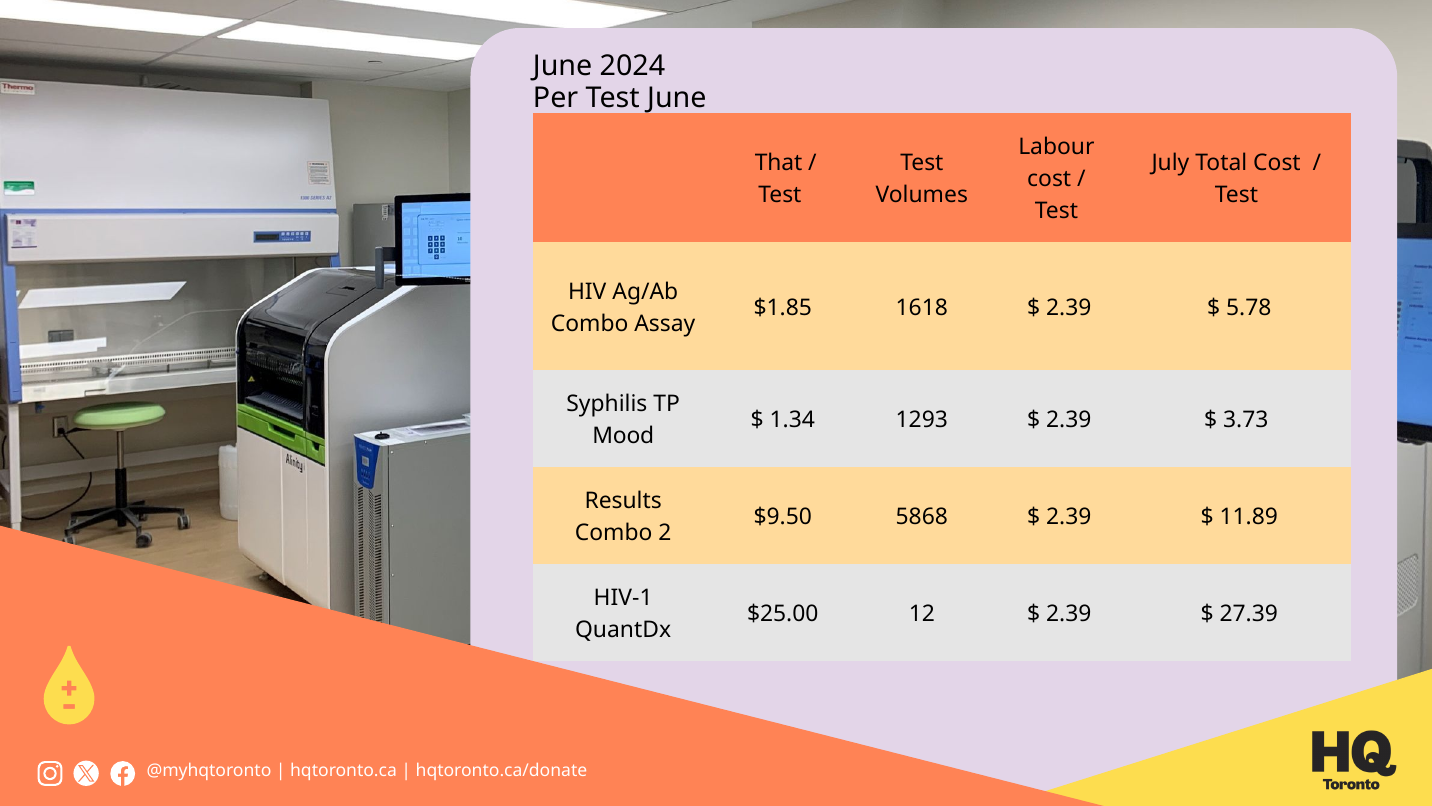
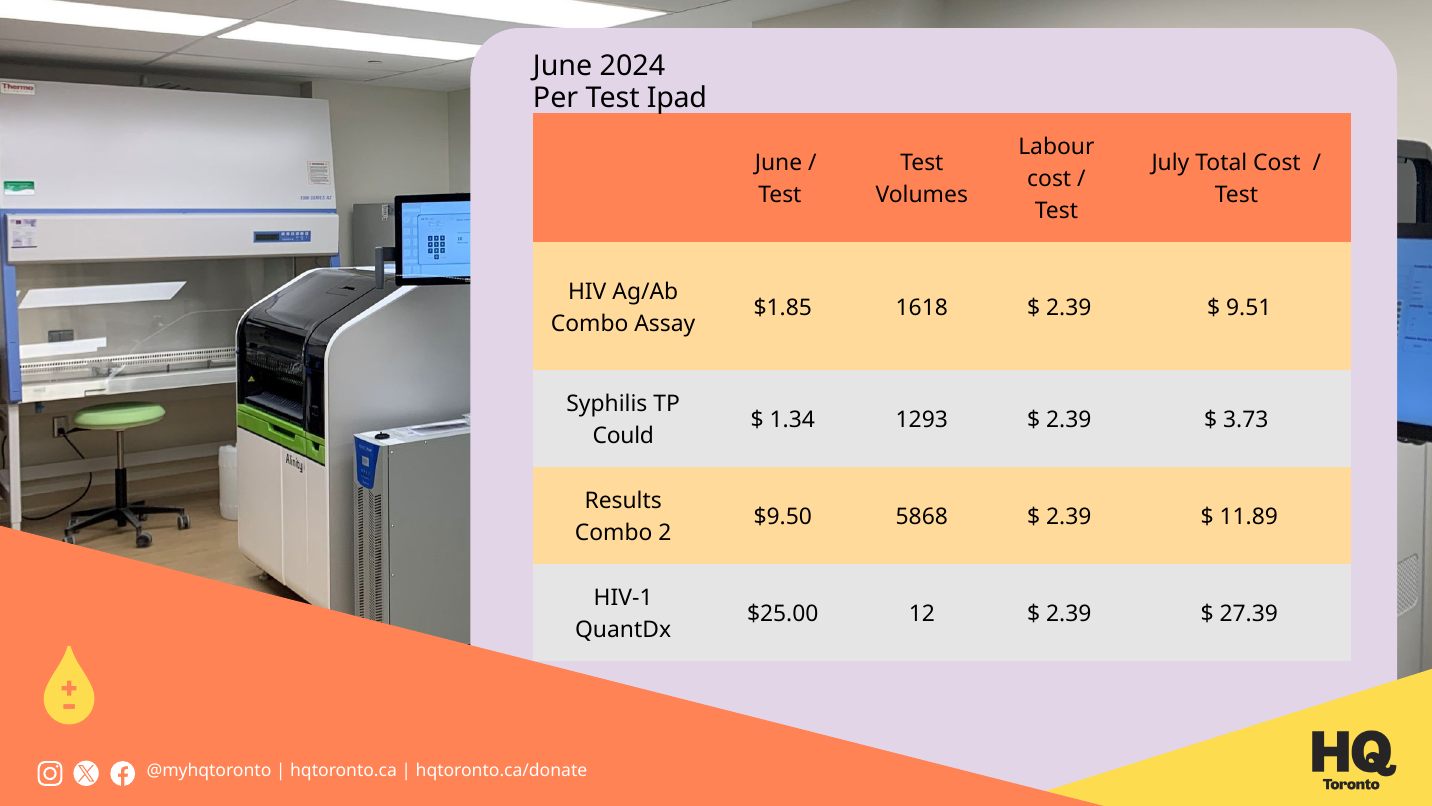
Test June: June -> Ipad (677, 98)
That: That -> June (779, 163)
5.78: 5.78 -> 9.51 (1249, 307)
Mood: Mood -> Could (623, 436)
